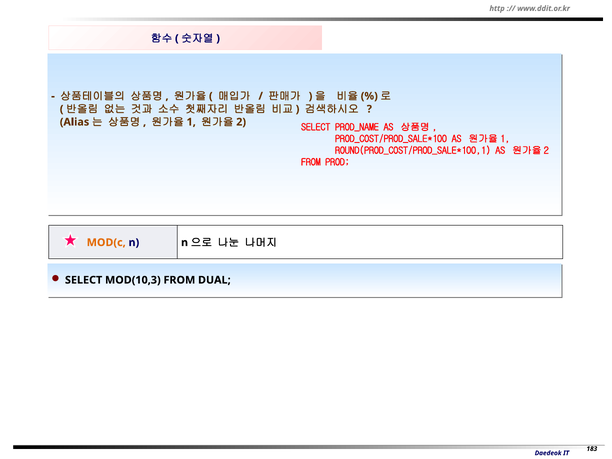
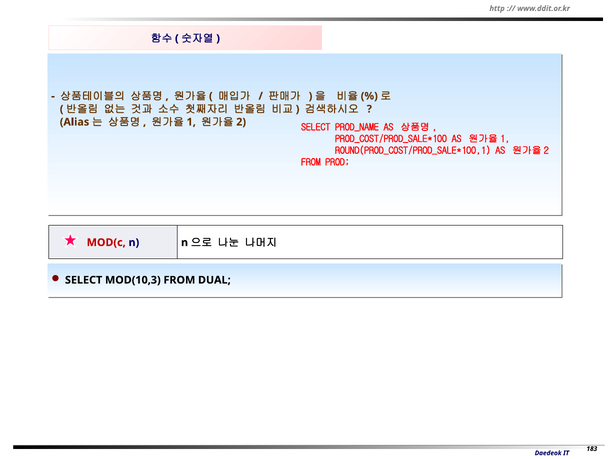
MOD(c colour: orange -> red (106, 243)
